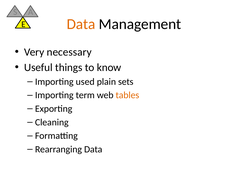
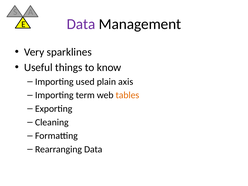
Data colour: orange -> purple (81, 24)
necessary: necessary -> sparklines (69, 52)
sets: sets -> axis (126, 82)
